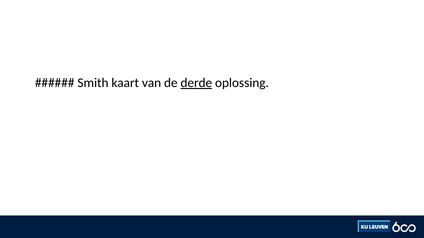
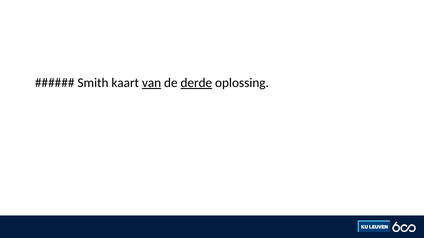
van underline: none -> present (152, 83)
